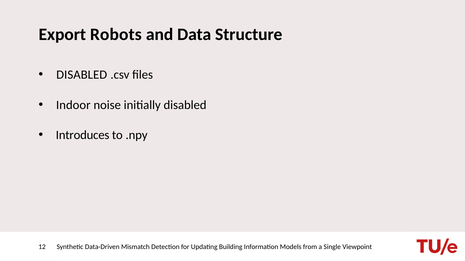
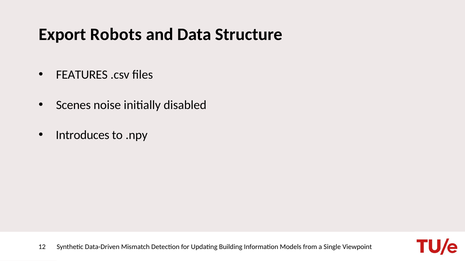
DISABLED: DISABLED -> FEATURES (82, 75)
Indoor: Indoor -> Scenes (73, 105)
